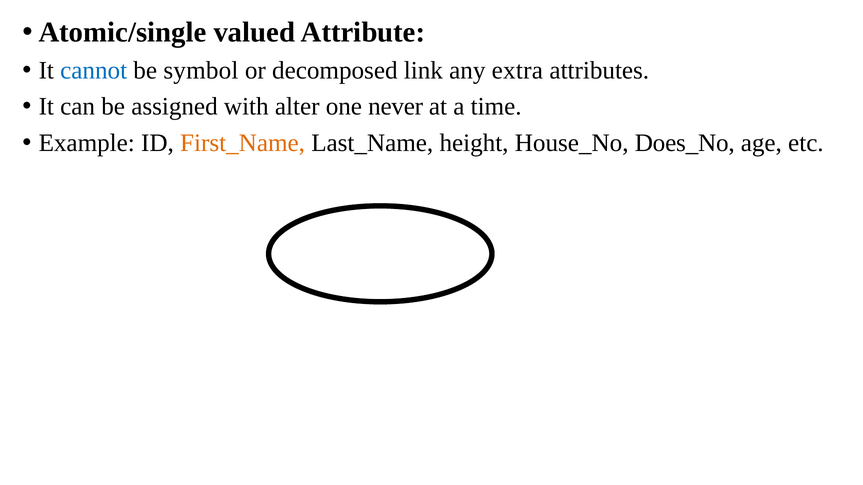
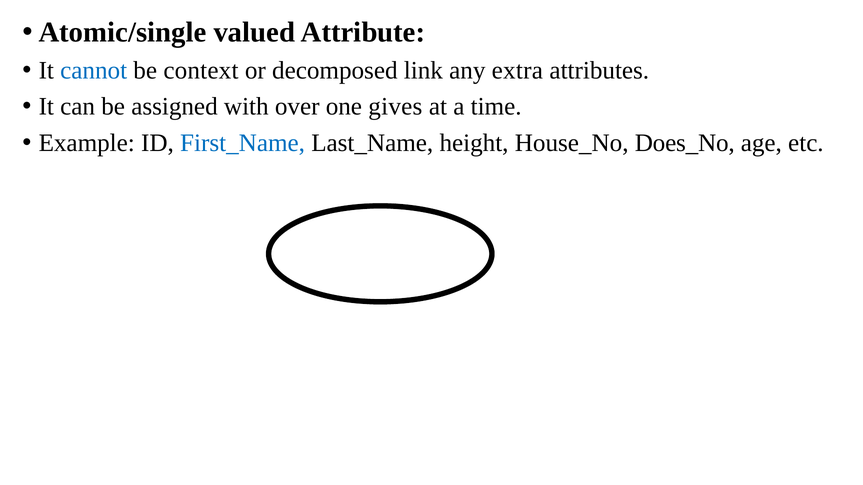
symbol: symbol -> context (201, 71)
alter: alter -> over (297, 107)
never: never -> gives (395, 107)
First_Name colour: orange -> blue (243, 143)
